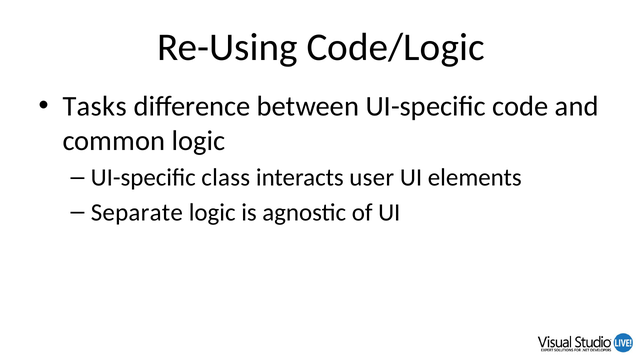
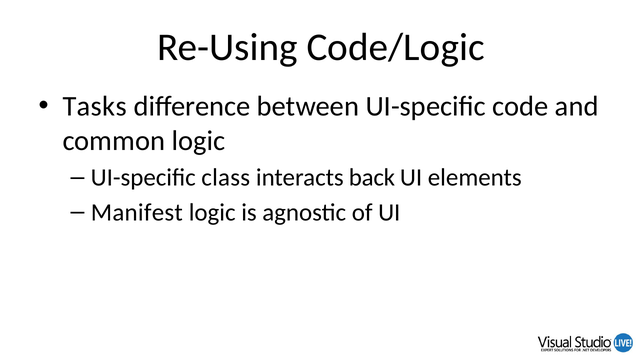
user: user -> back (372, 178)
Separate: Separate -> Manifest (137, 213)
